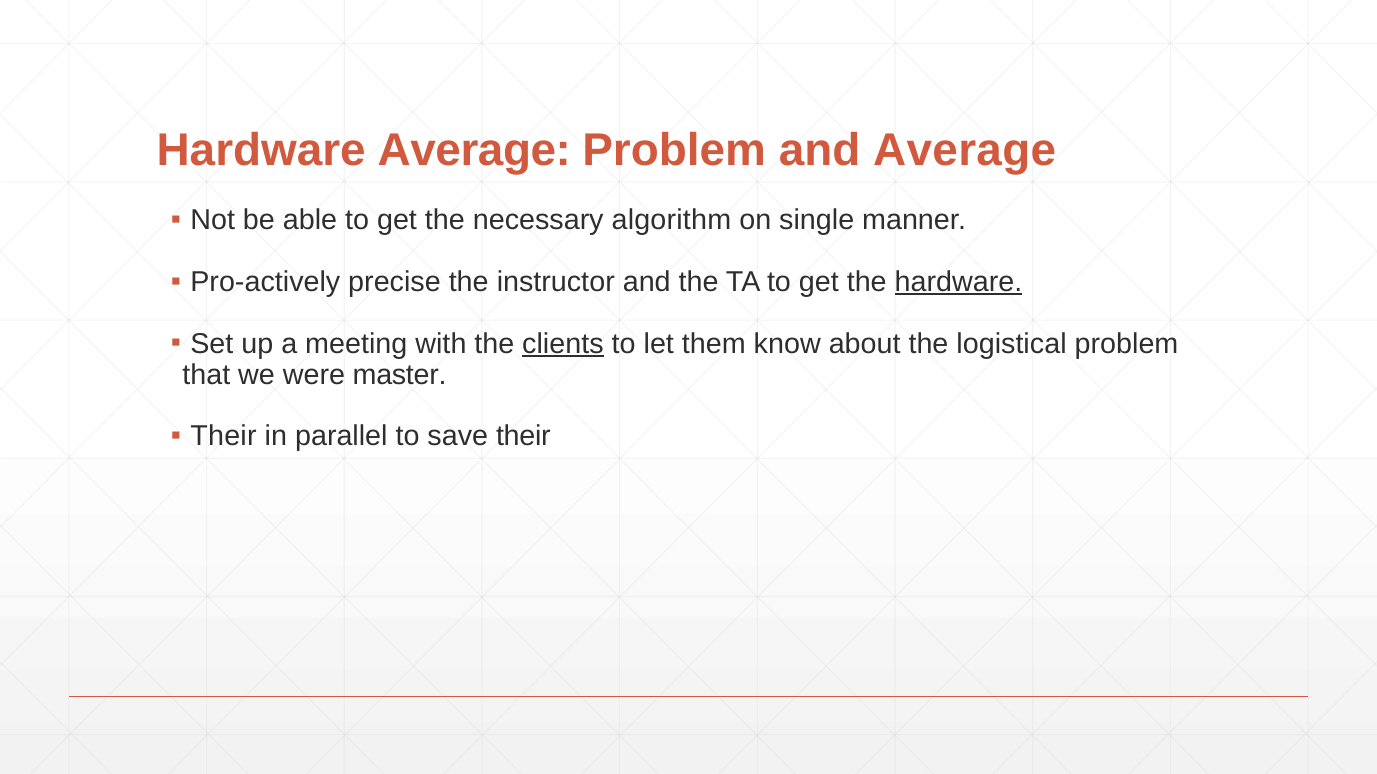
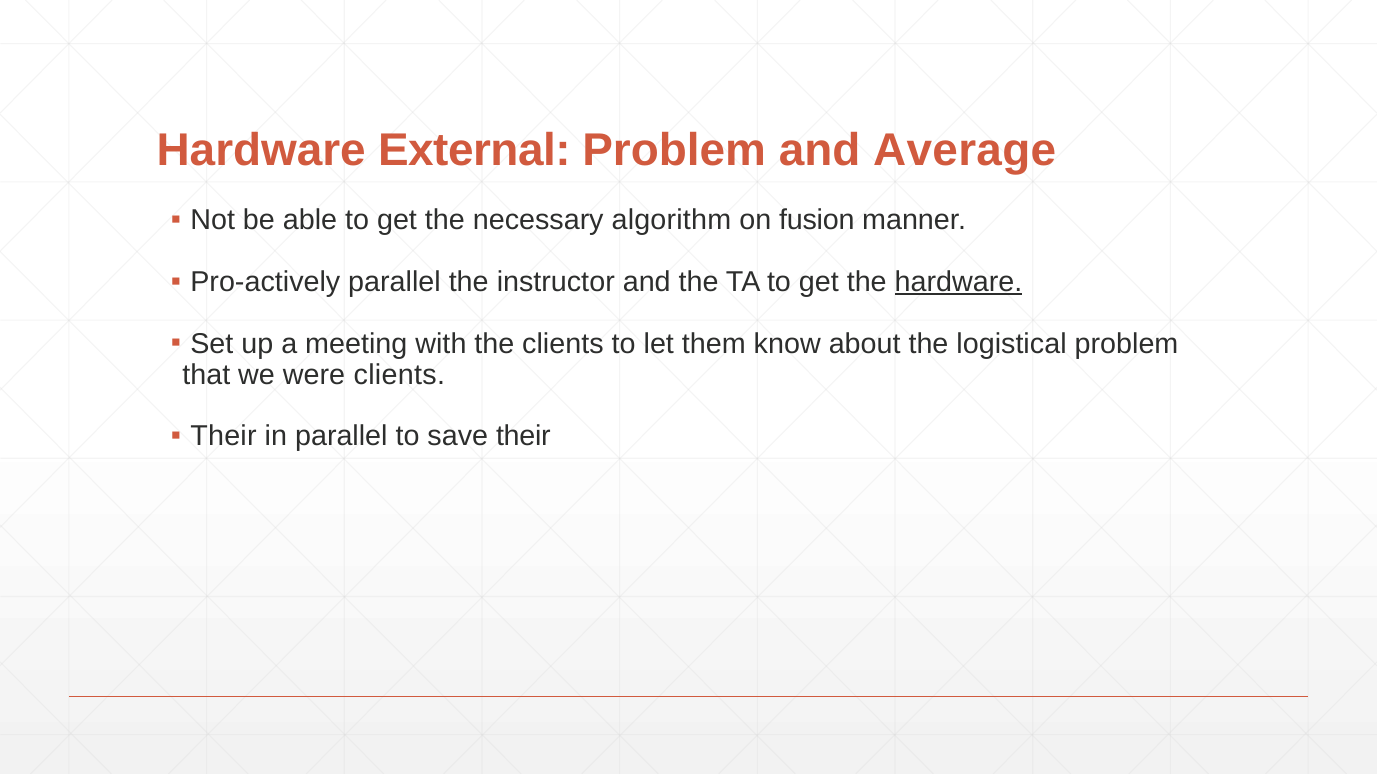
Hardware Average: Average -> External (474, 150)
single: single -> fusion (817, 220)
Pro-actively precise: precise -> parallel (395, 282)
clients underline: present -> none (563, 344)
were master: master -> clients (399, 375)
